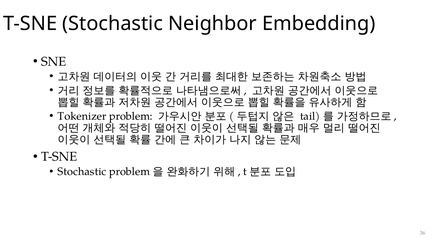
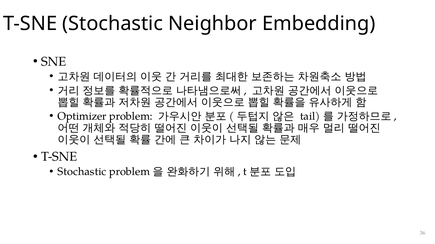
Tokenizer: Tokenizer -> Optimizer (82, 116)
